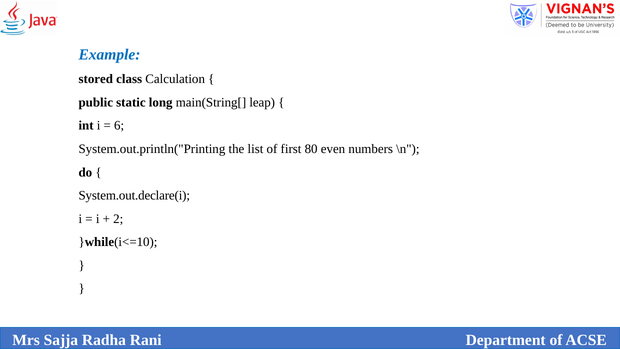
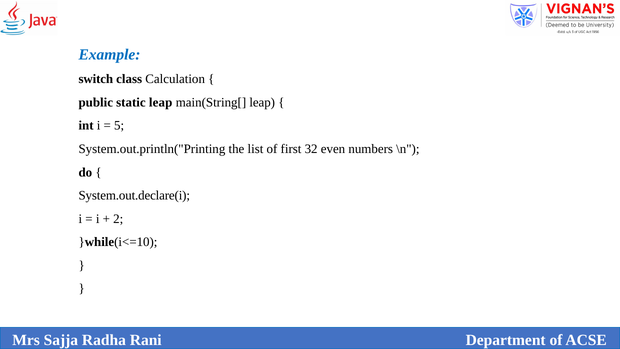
stored: stored -> switch (96, 79)
static long: long -> leap (161, 102)
6: 6 -> 5 (119, 126)
80: 80 -> 32 (311, 149)
